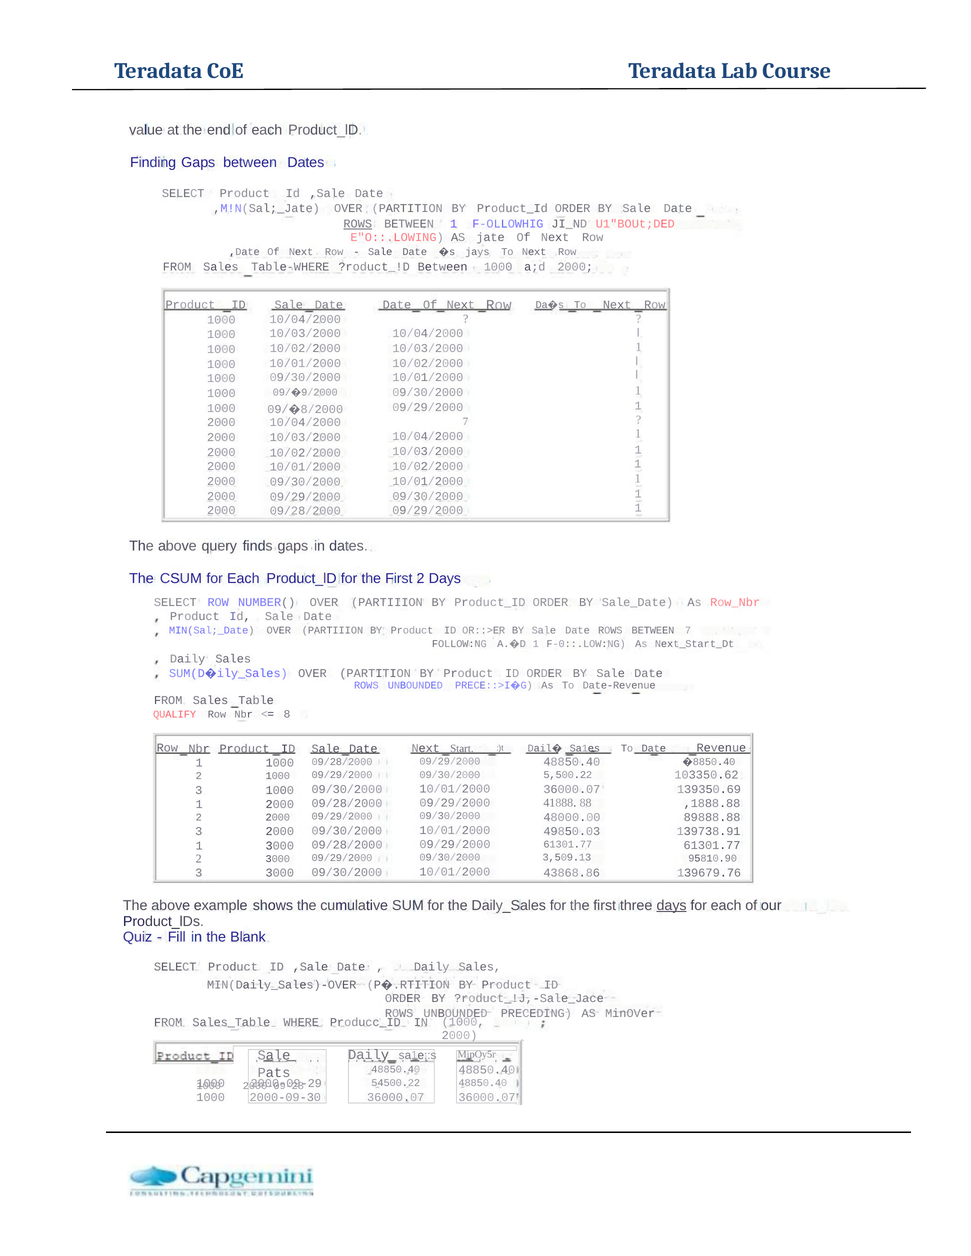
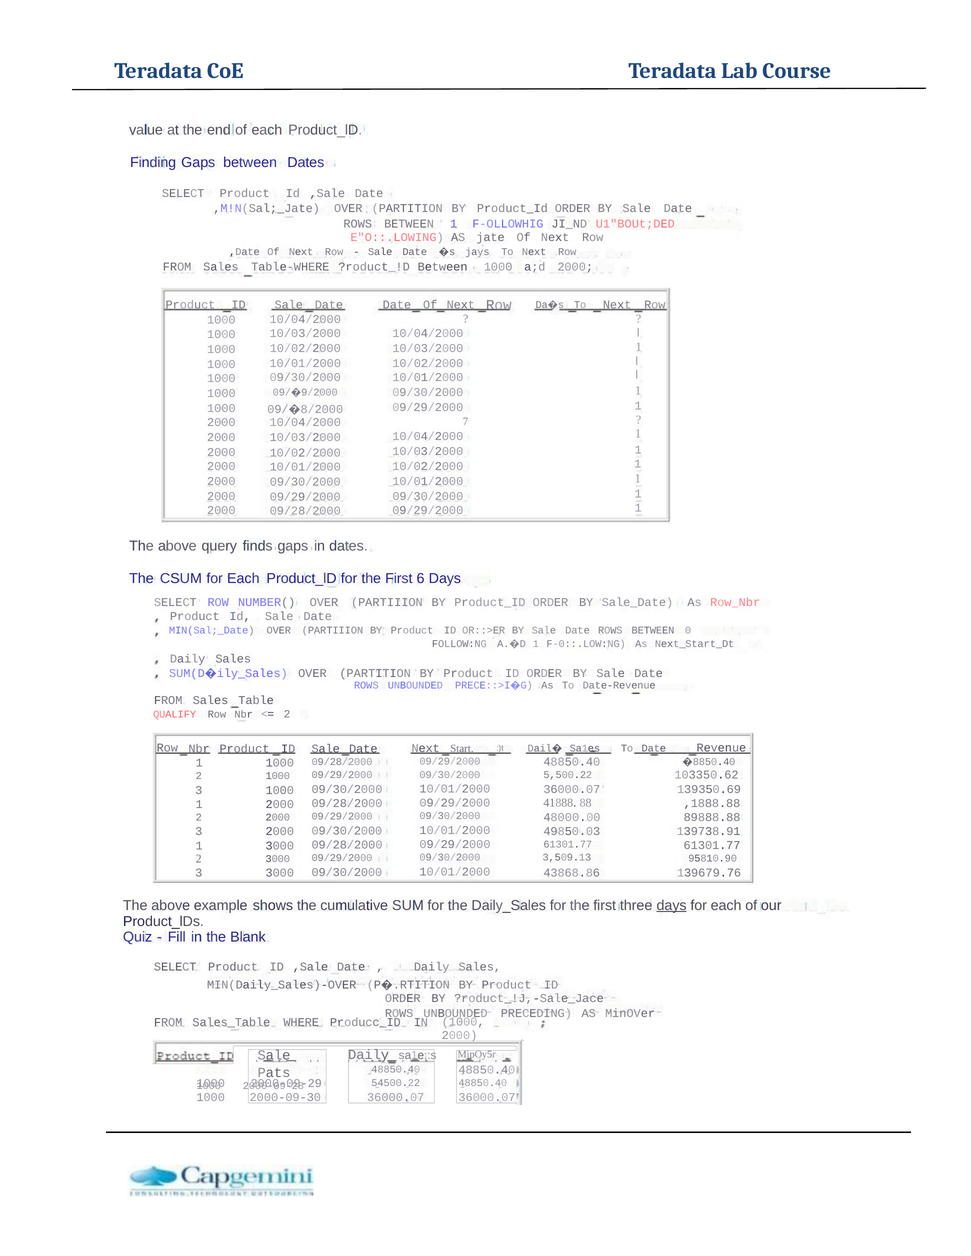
ROWS underline: present -> none (358, 224)
First 2: 2 -> 6 (421, 579)
BETWEEN 7: 7 -> 0 (688, 630)
8: 8 -> 2 (287, 714)
